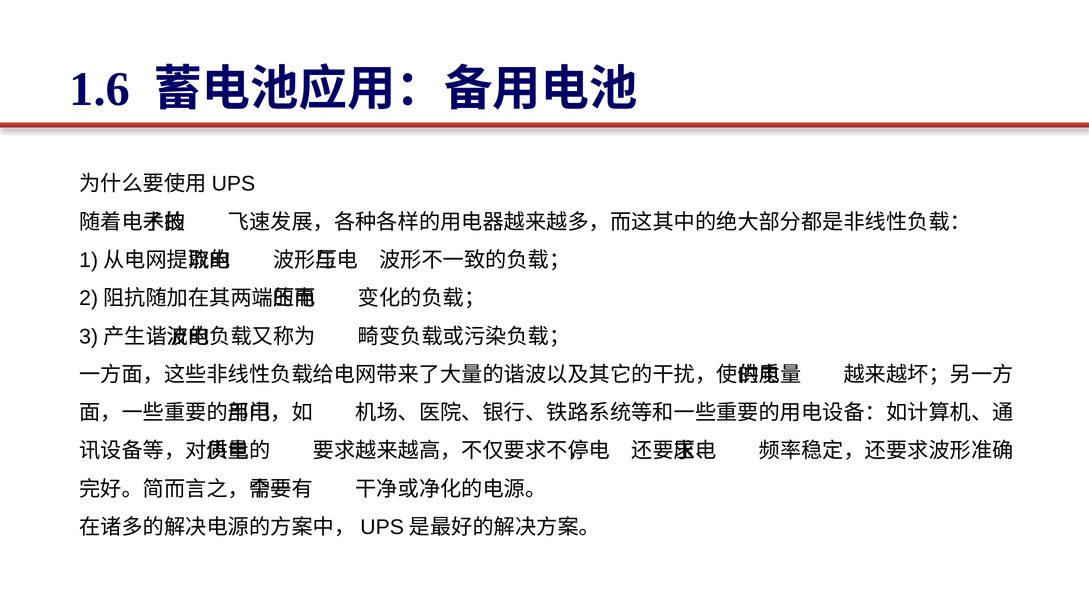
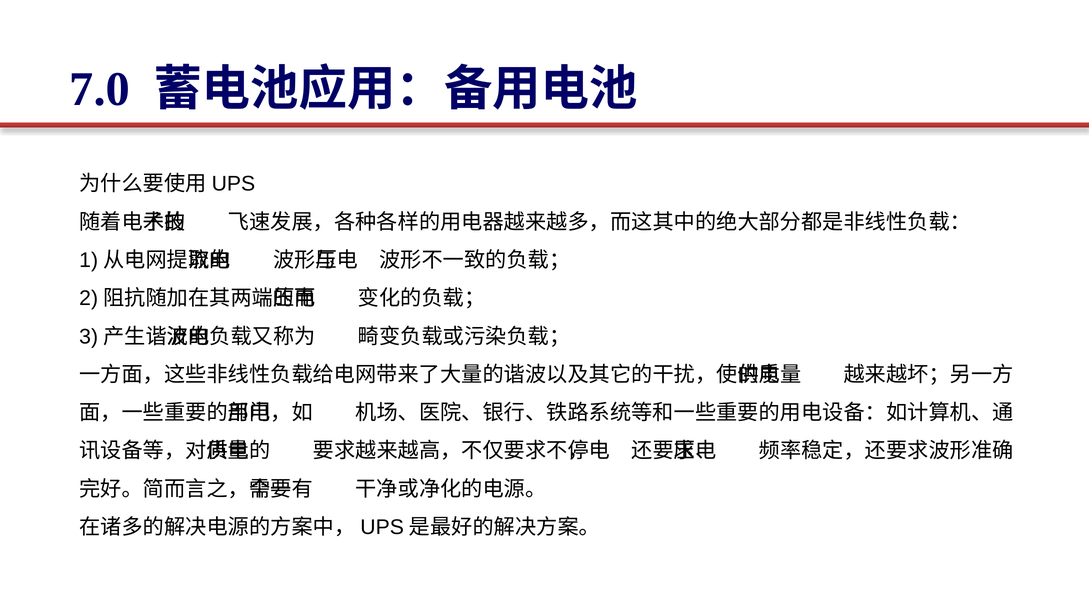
1.6: 1.6 -> 7.0 (100, 89)
